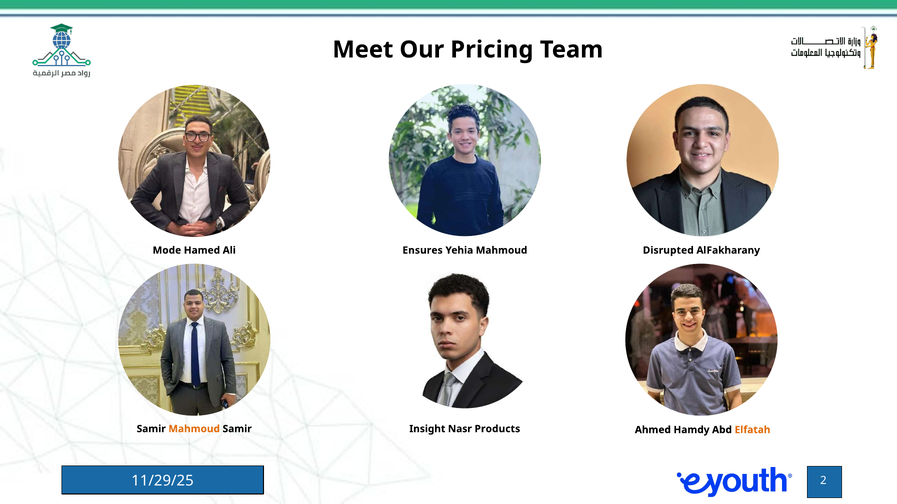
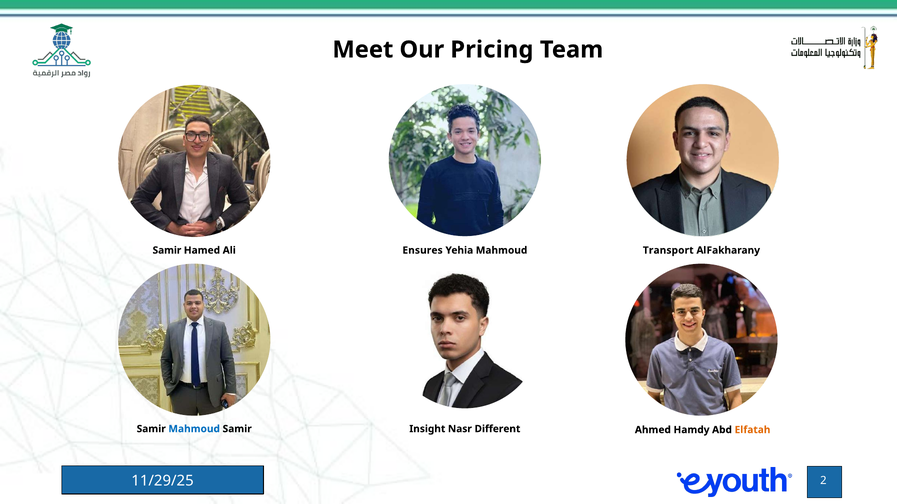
Mode: Mode -> Samir (167, 251)
Disrupted: Disrupted -> Transport (668, 251)
Mahmoud colour: orange -> blue (194, 429)
Products: Products -> Different (497, 429)
